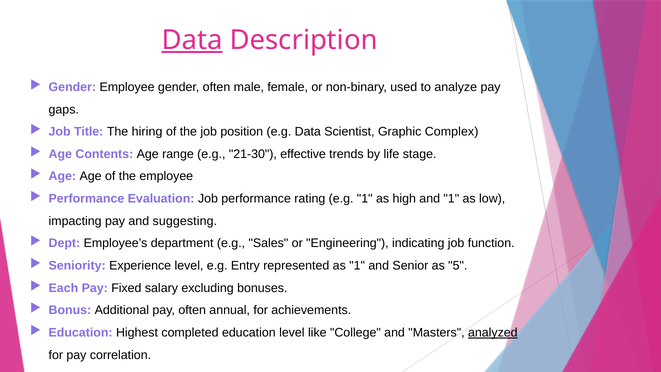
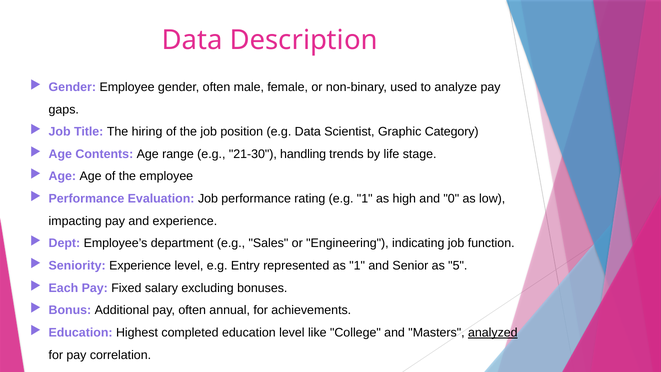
Data underline: present -> none (192, 40)
Complex: Complex -> Category (452, 132)
effective: effective -> handling (303, 154)
and 1: 1 -> 0 (451, 199)
and suggesting: suggesting -> experience (185, 221)
